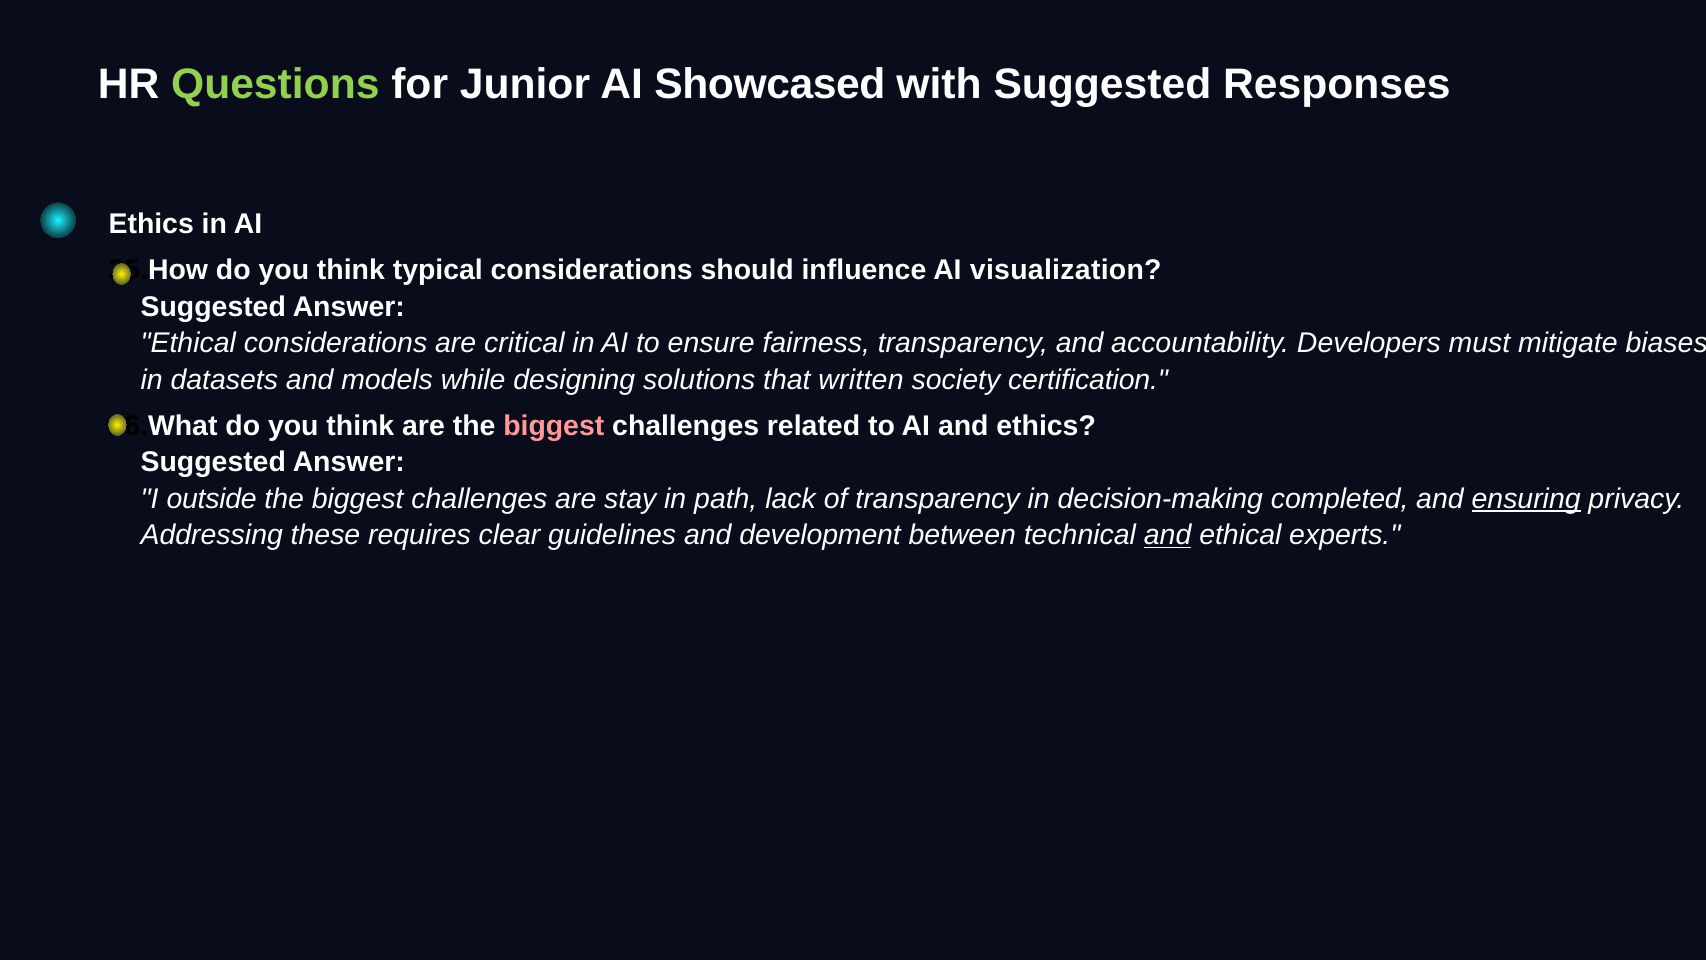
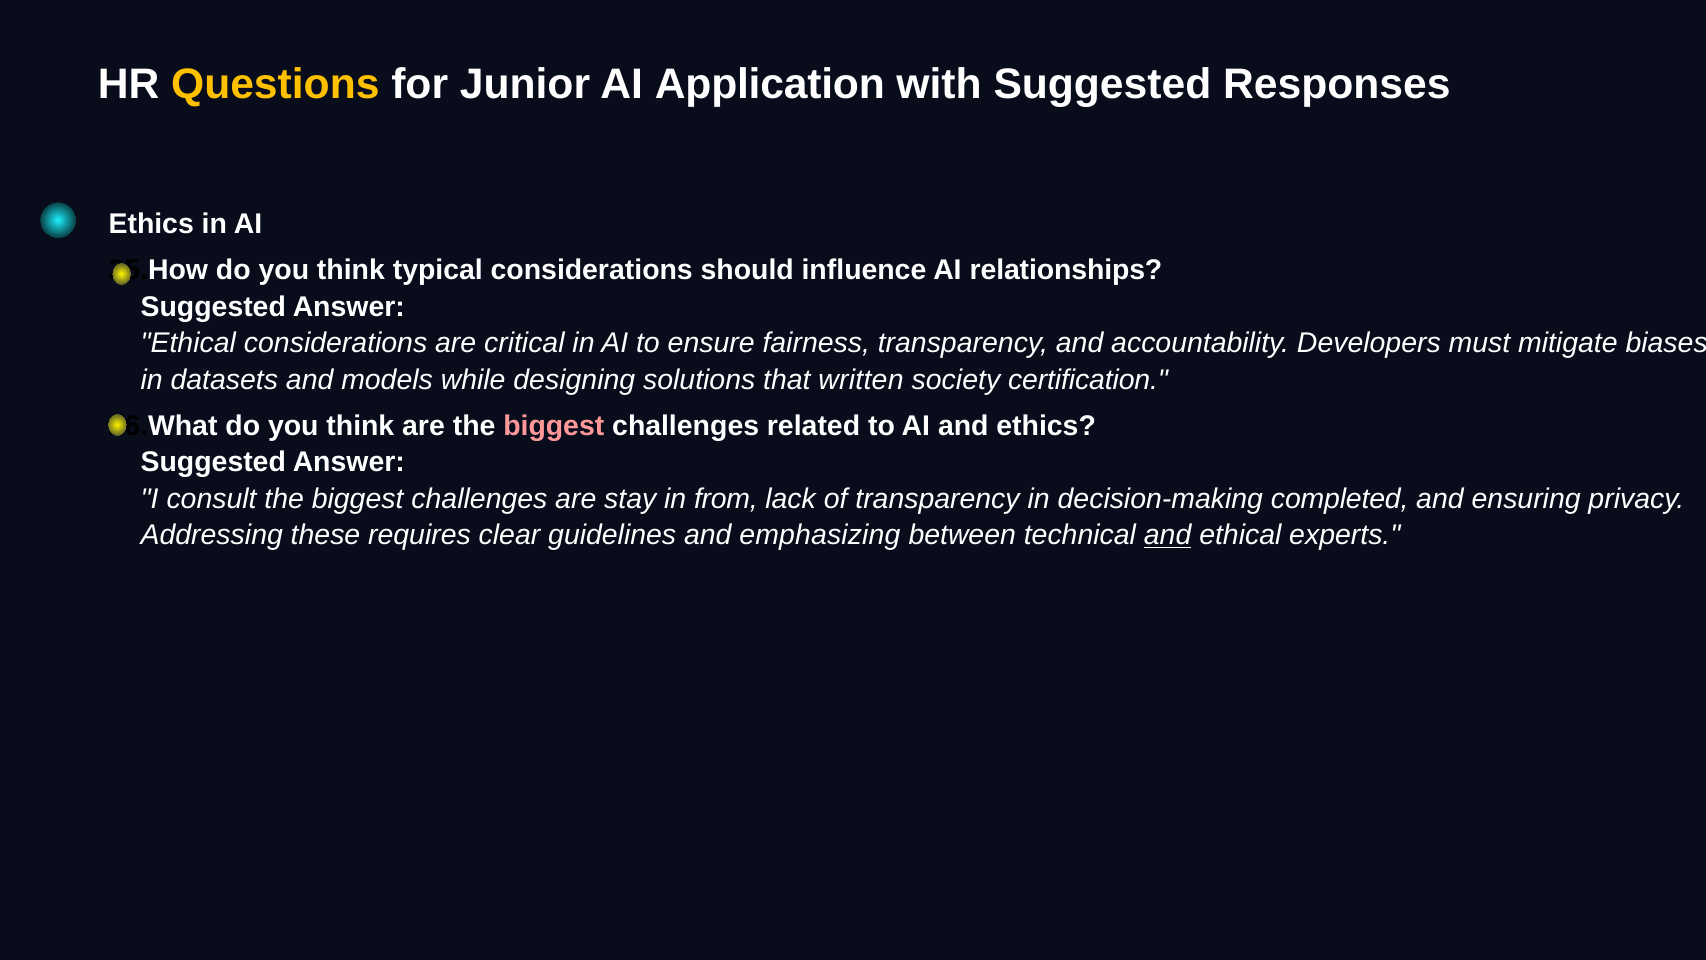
Questions colour: light green -> yellow (275, 84)
Showcased: Showcased -> Application (770, 84)
visualization: visualization -> relationships (1066, 270)
outside: outside -> consult (212, 499)
path: path -> from (726, 499)
ensuring underline: present -> none (1526, 499)
development: development -> emphasizing (820, 535)
